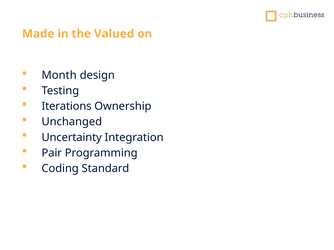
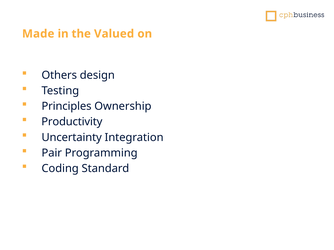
Month: Month -> Others (59, 75)
Iterations: Iterations -> Principles (67, 106)
Unchanged: Unchanged -> Productivity (72, 122)
